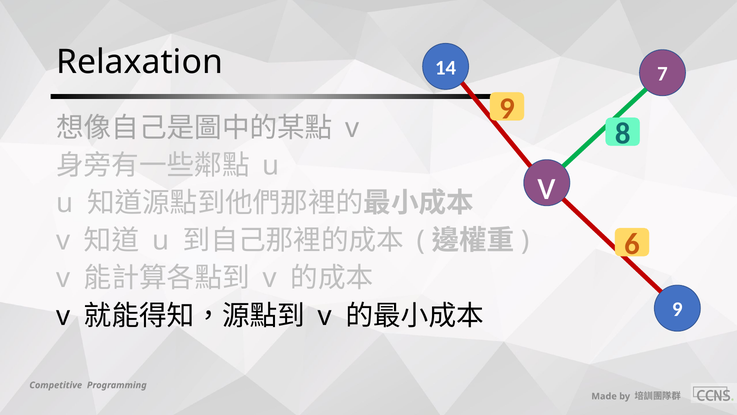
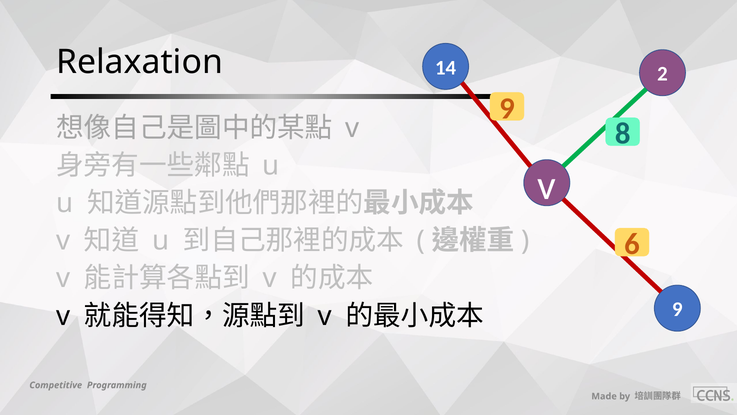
7: 7 -> 2 (662, 74)
